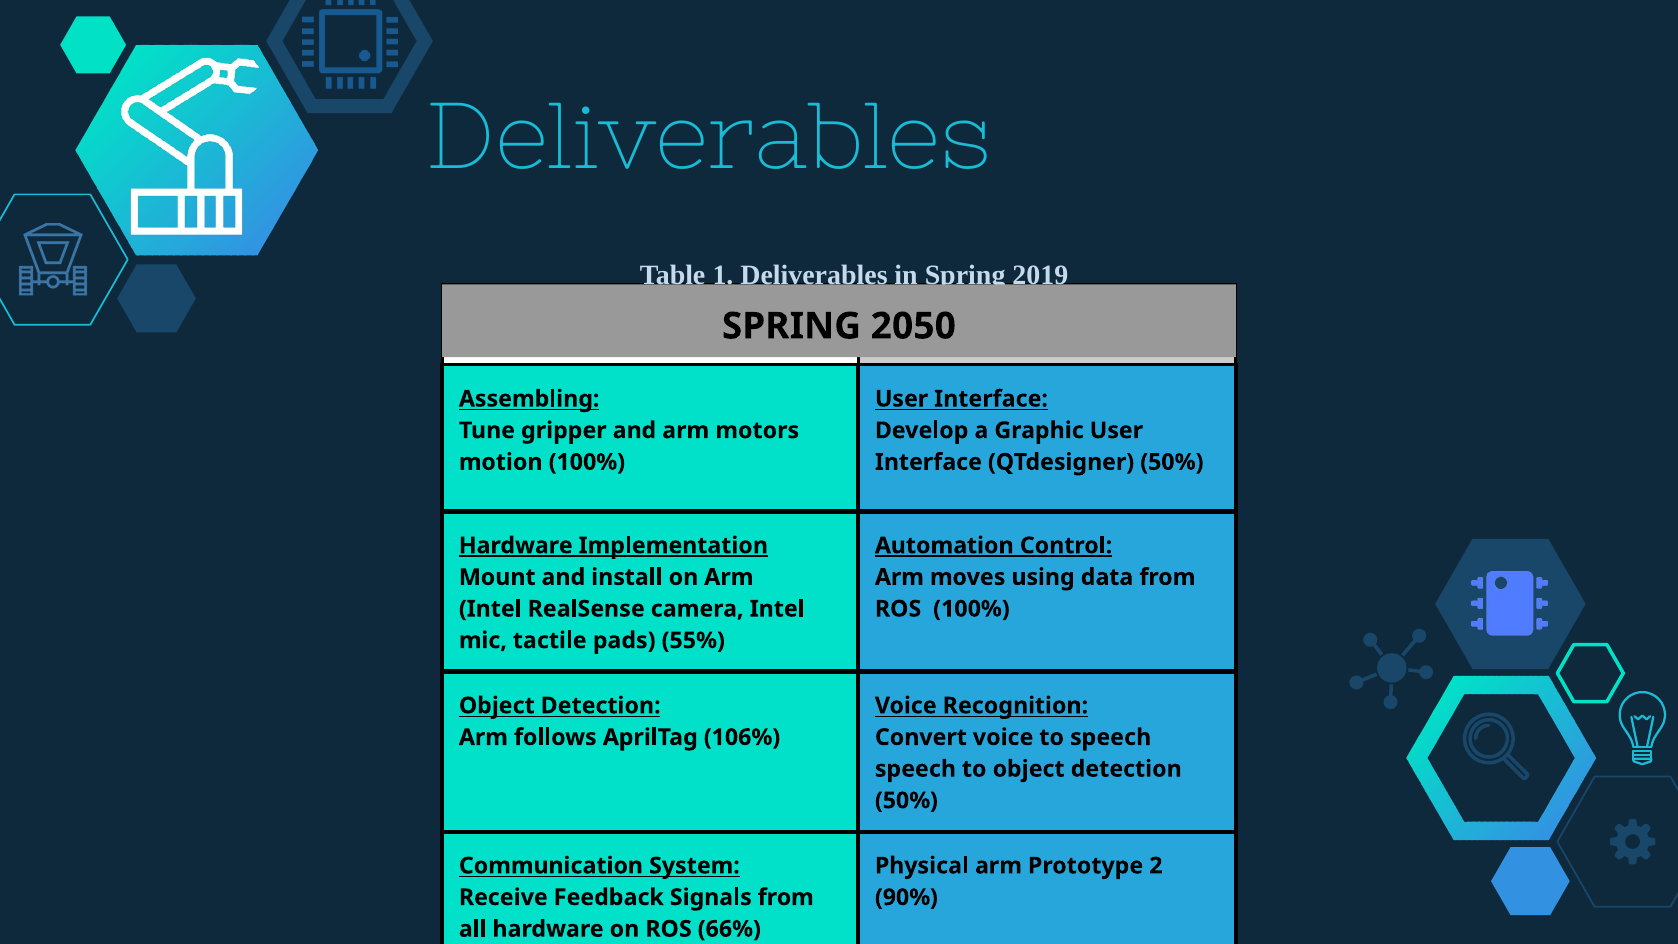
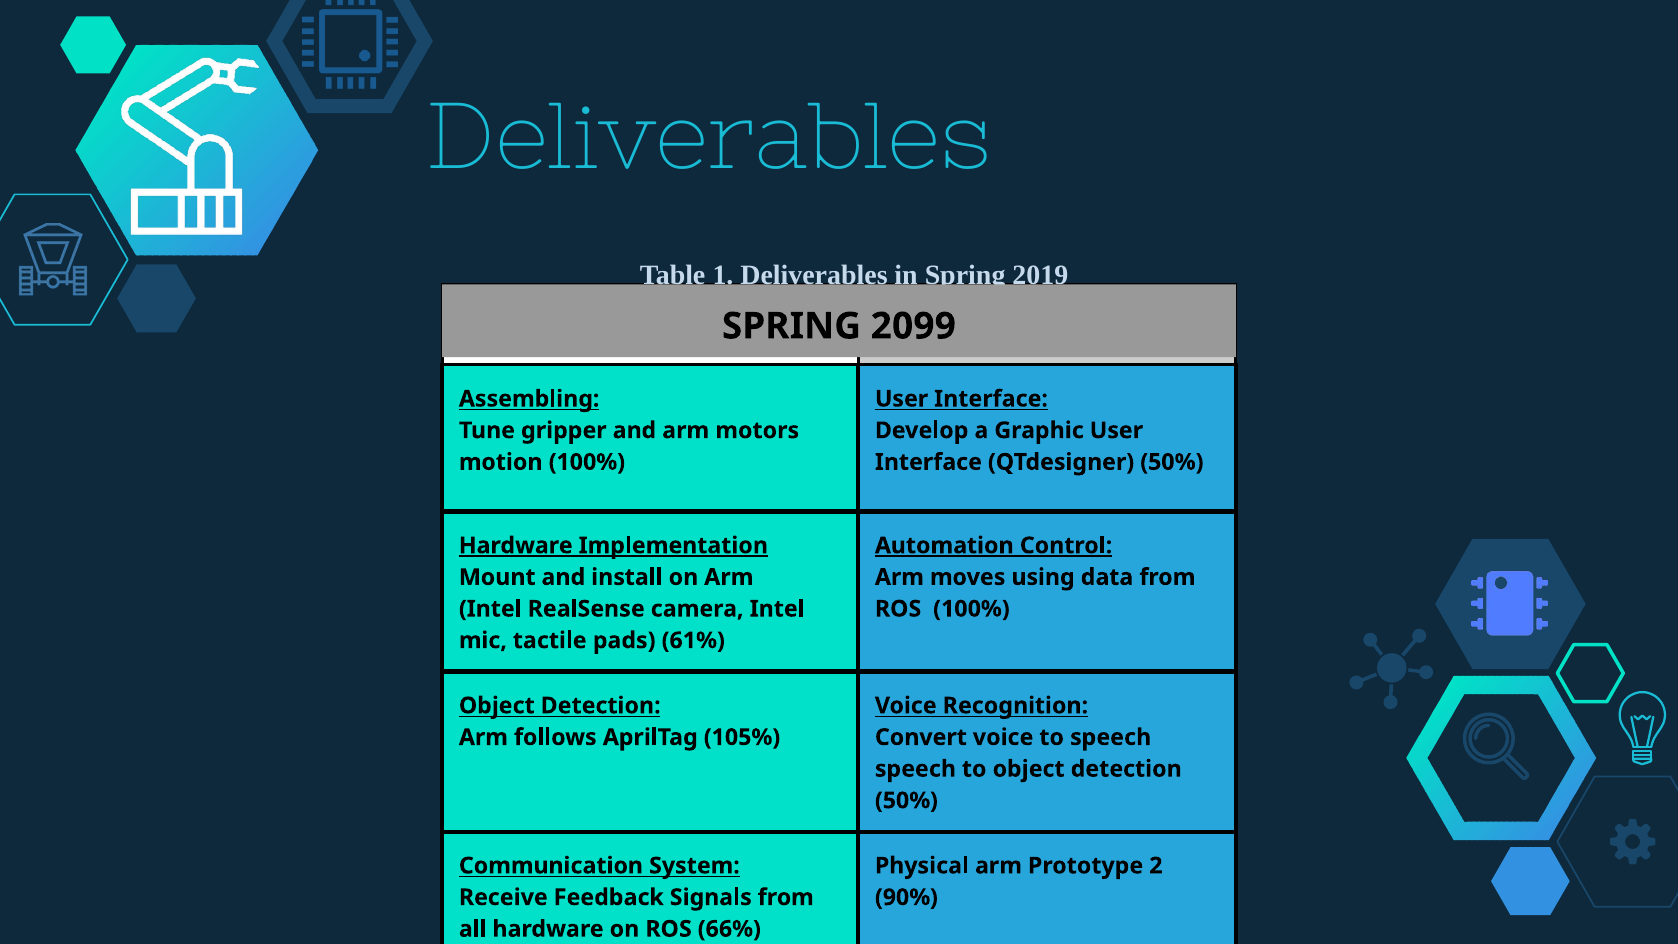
2050: 2050 -> 2099 (913, 326)
55%: 55% -> 61% (693, 640)
106%: 106% -> 105% (742, 737)
